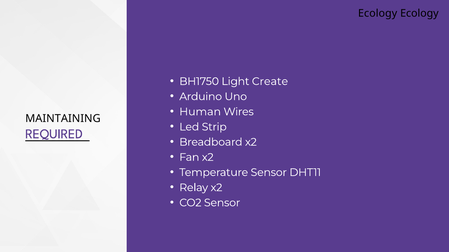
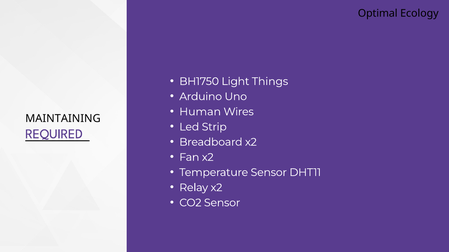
Ecology: Ecology -> Optimal (378, 13)
Create: Create -> Things (270, 82)
